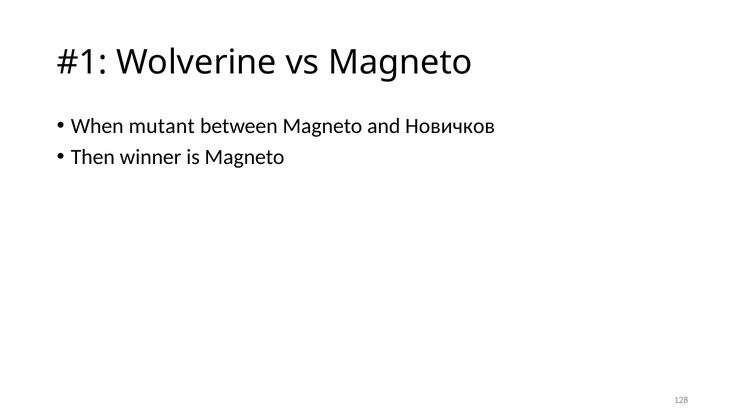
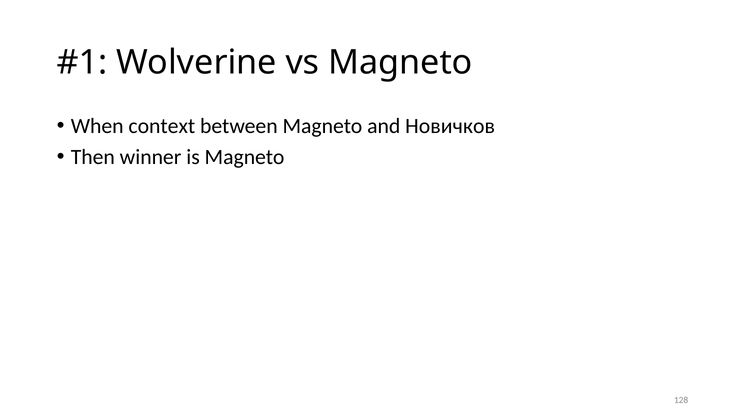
mutant: mutant -> context (162, 126)
